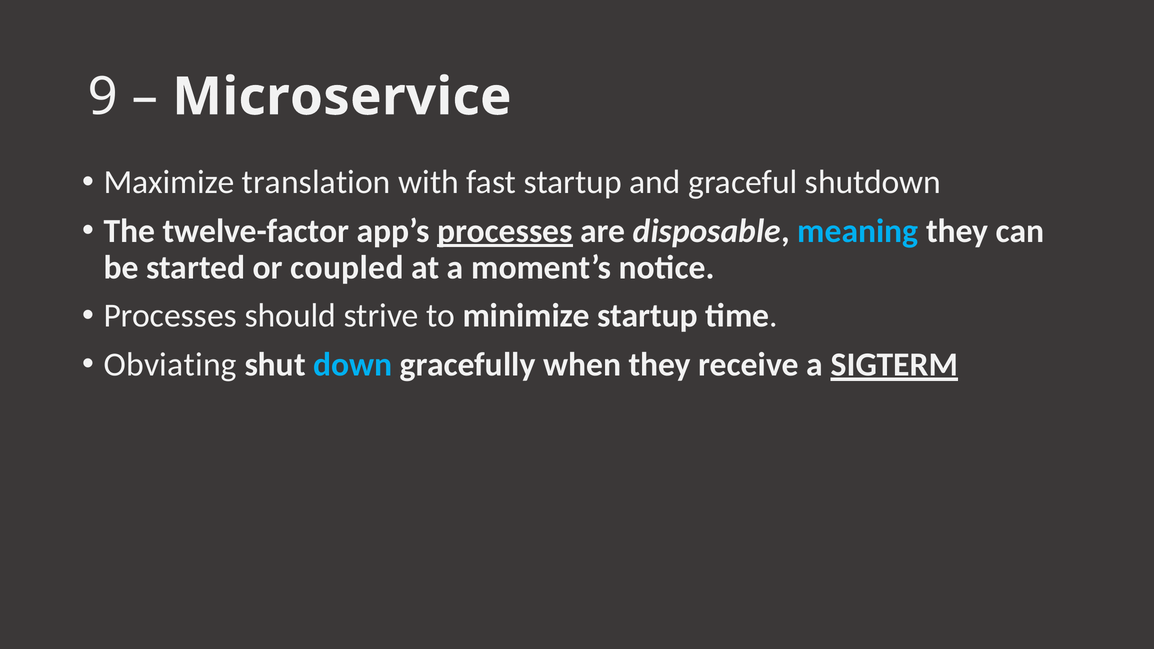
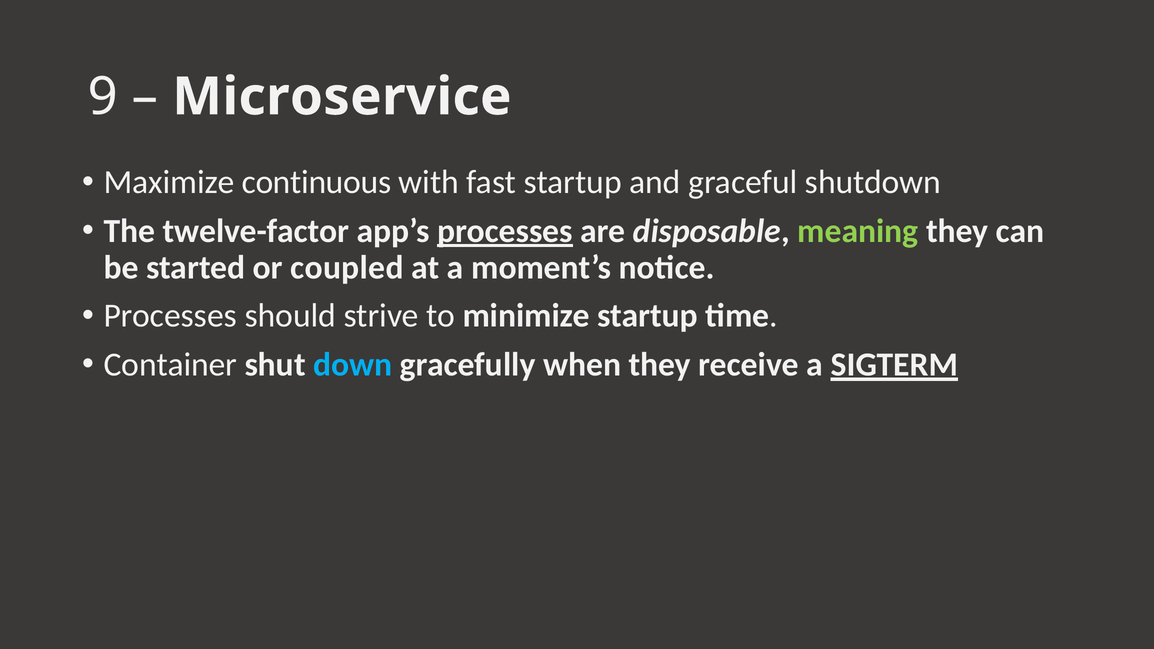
translation: translation -> continuous (316, 182)
meaning colour: light blue -> light green (858, 231)
Obviating: Obviating -> Container (170, 365)
